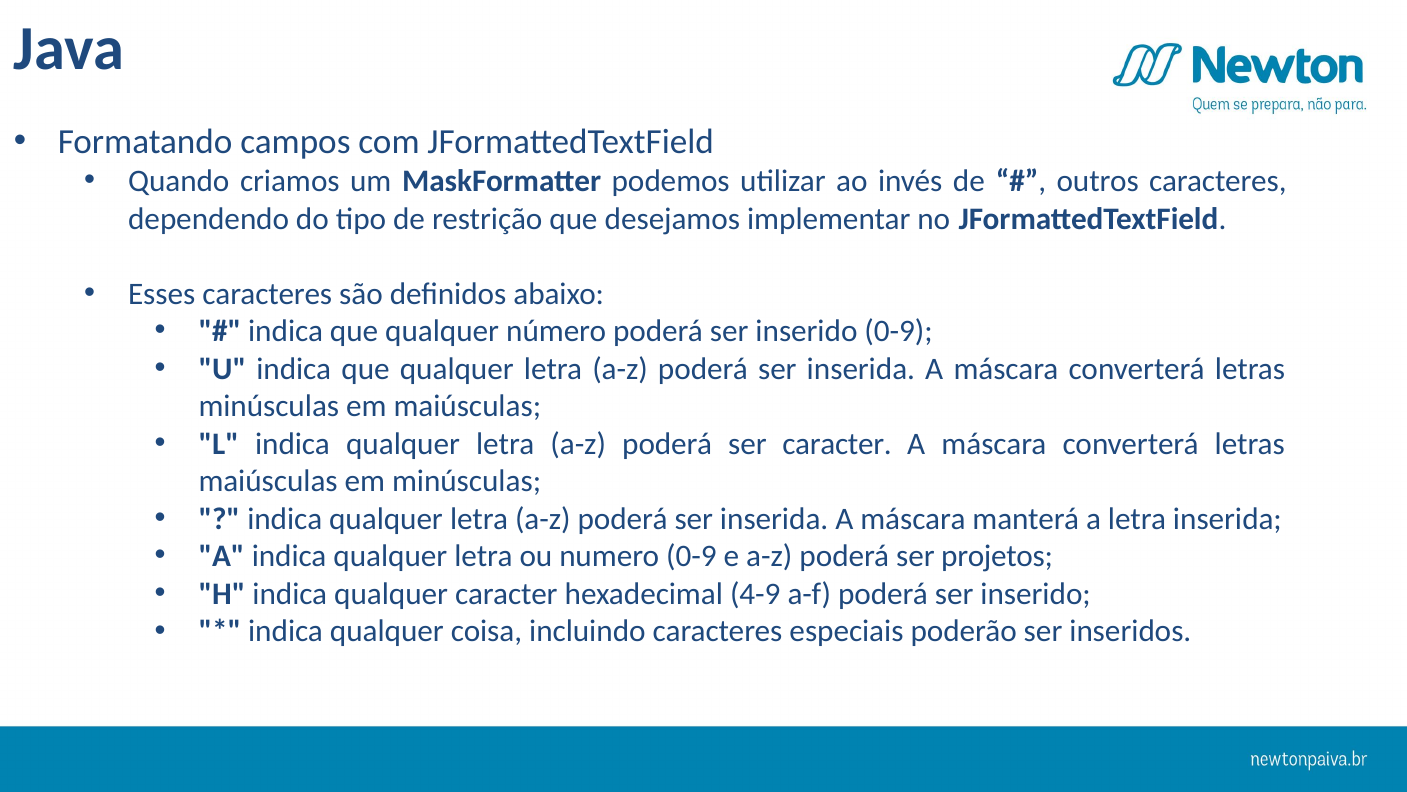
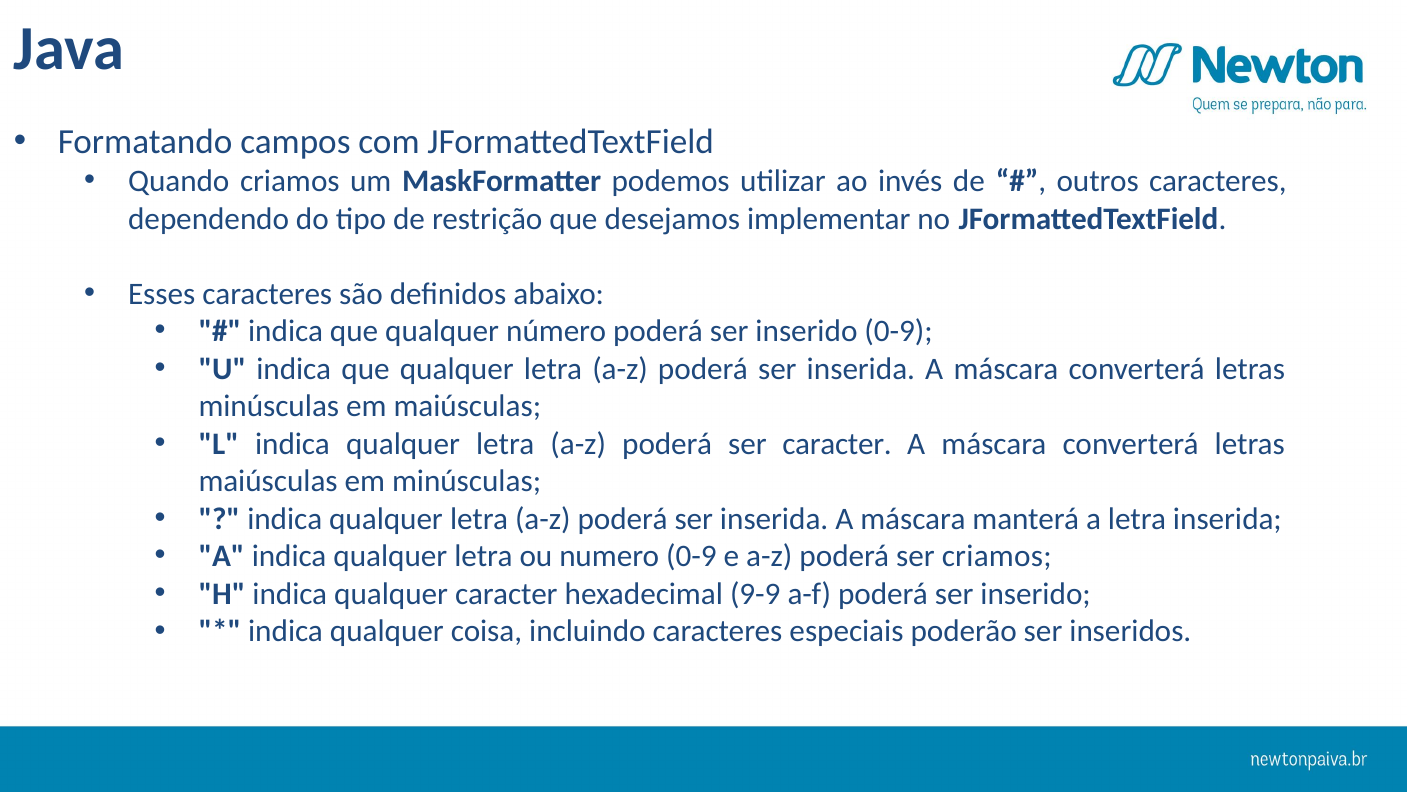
ser projetos: projetos -> criamos (997, 556)
4-9: 4-9 -> 9-9 (755, 594)
